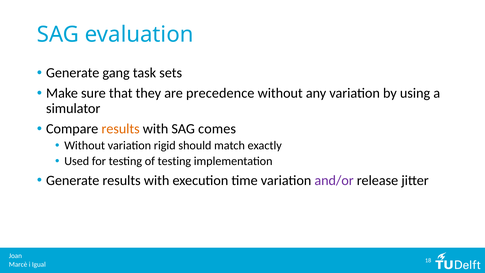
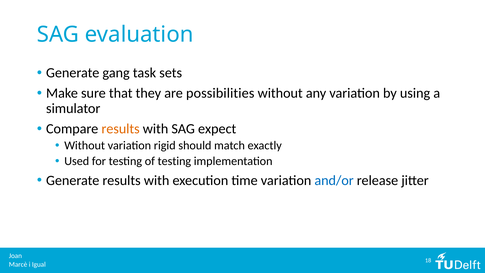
precedence: precedence -> possibilities (220, 93)
comes: comes -> expect (217, 129)
and/or colour: purple -> blue (334, 180)
